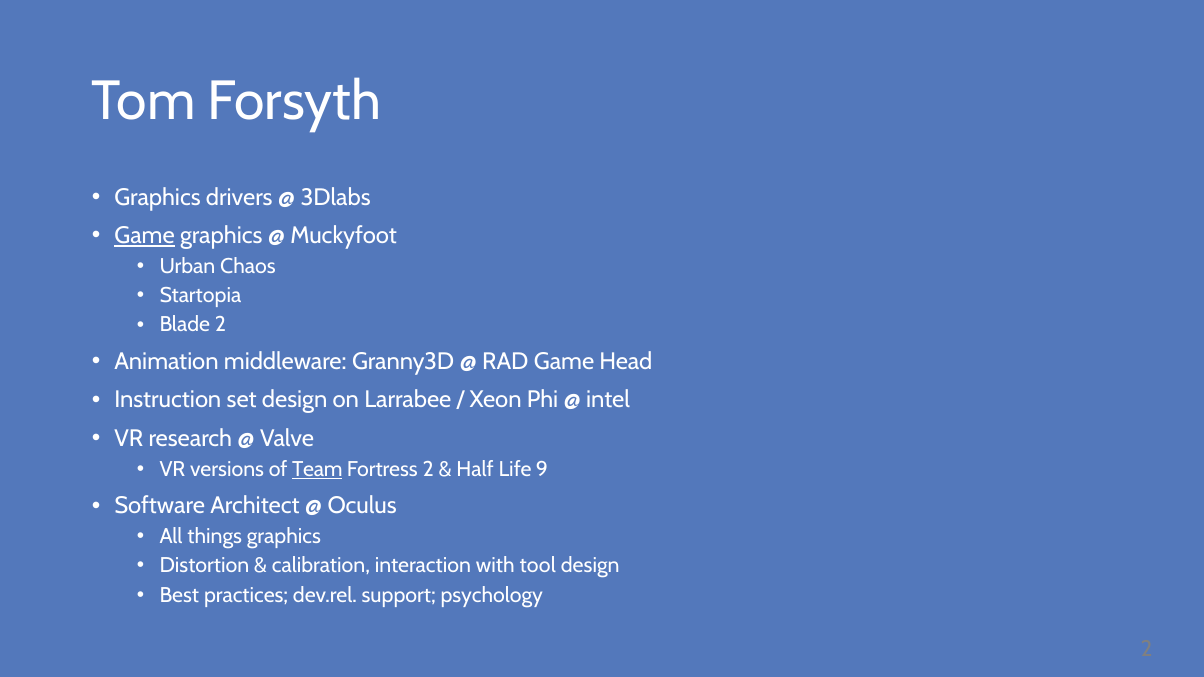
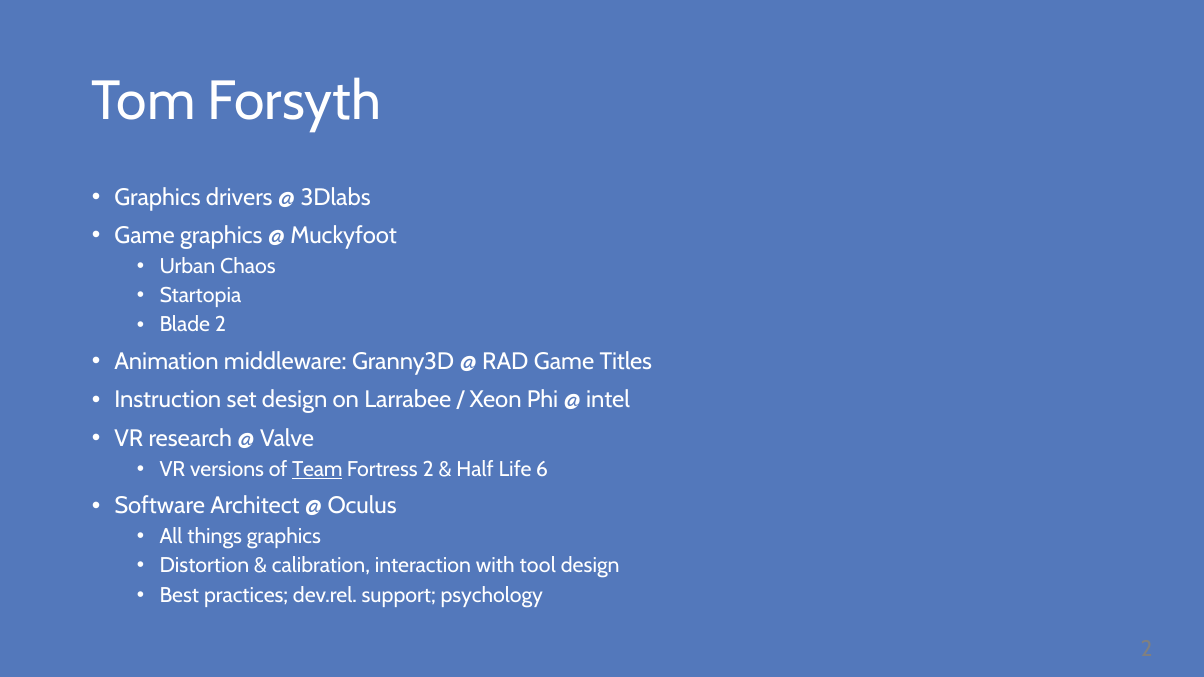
Game underline: present -> none (145, 236)
Head: Head -> Titles (626, 362)
9: 9 -> 6 (542, 469)
